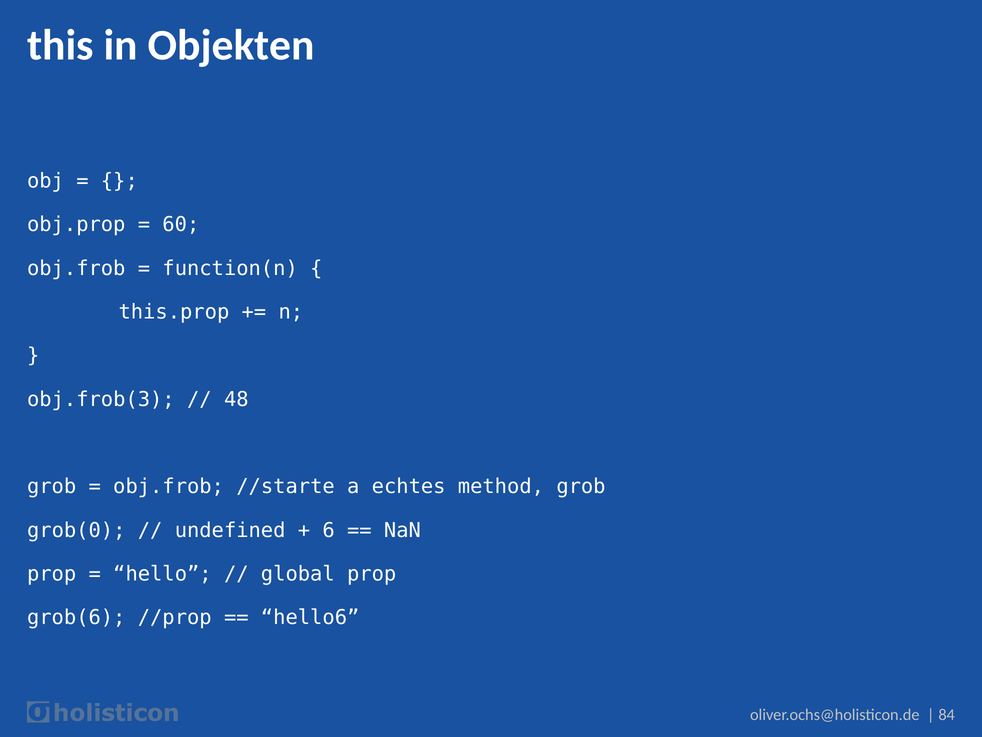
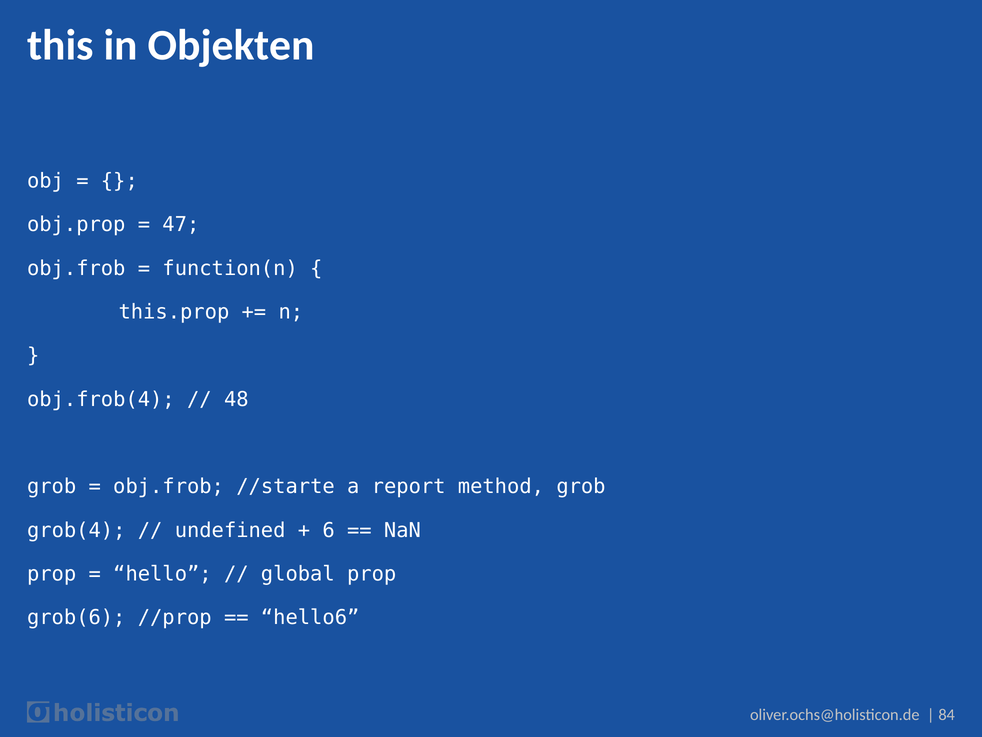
60: 60 -> 47 (181, 224)
obj.frob(3: obj.frob(3 -> obj.frob(4 (101, 399)
echtes: echtes -> report (409, 486)
grob(0: grob(0 -> grob(4 (76, 530)
